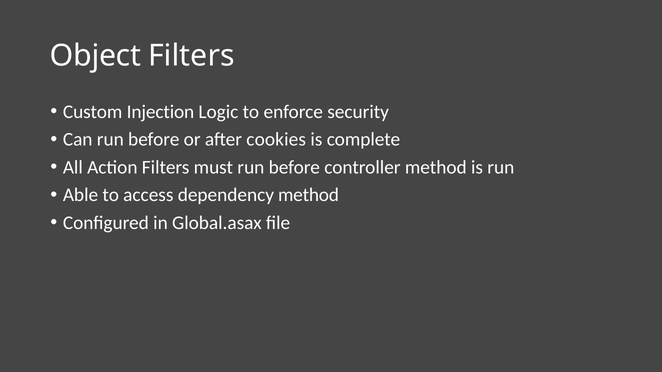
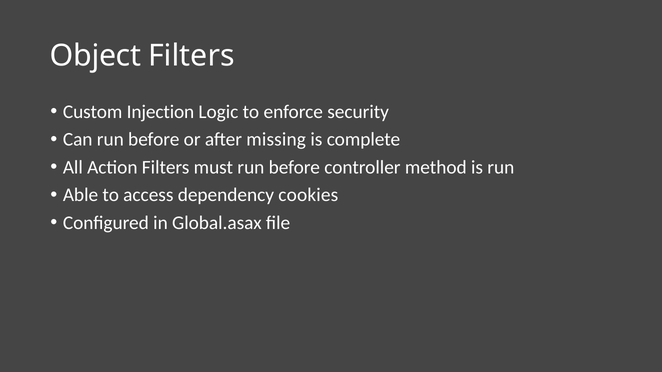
cookies: cookies -> missing (276, 140)
dependency method: method -> cookies (308, 195)
